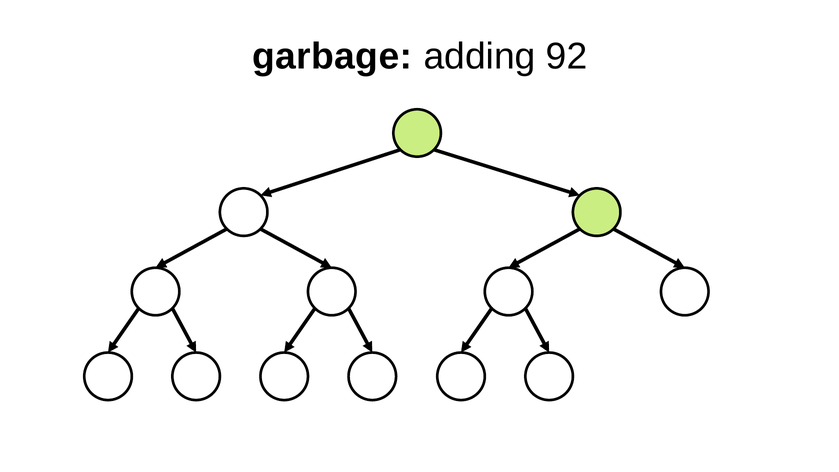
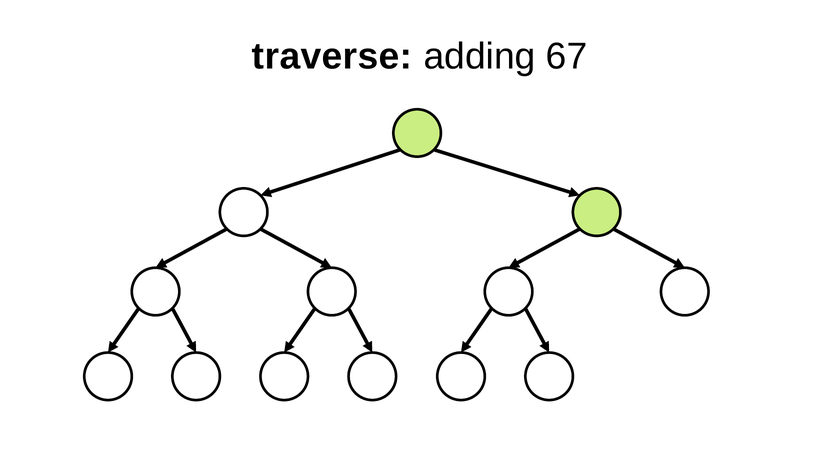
garbage: garbage -> traverse (332, 57)
92: 92 -> 67 (567, 57)
